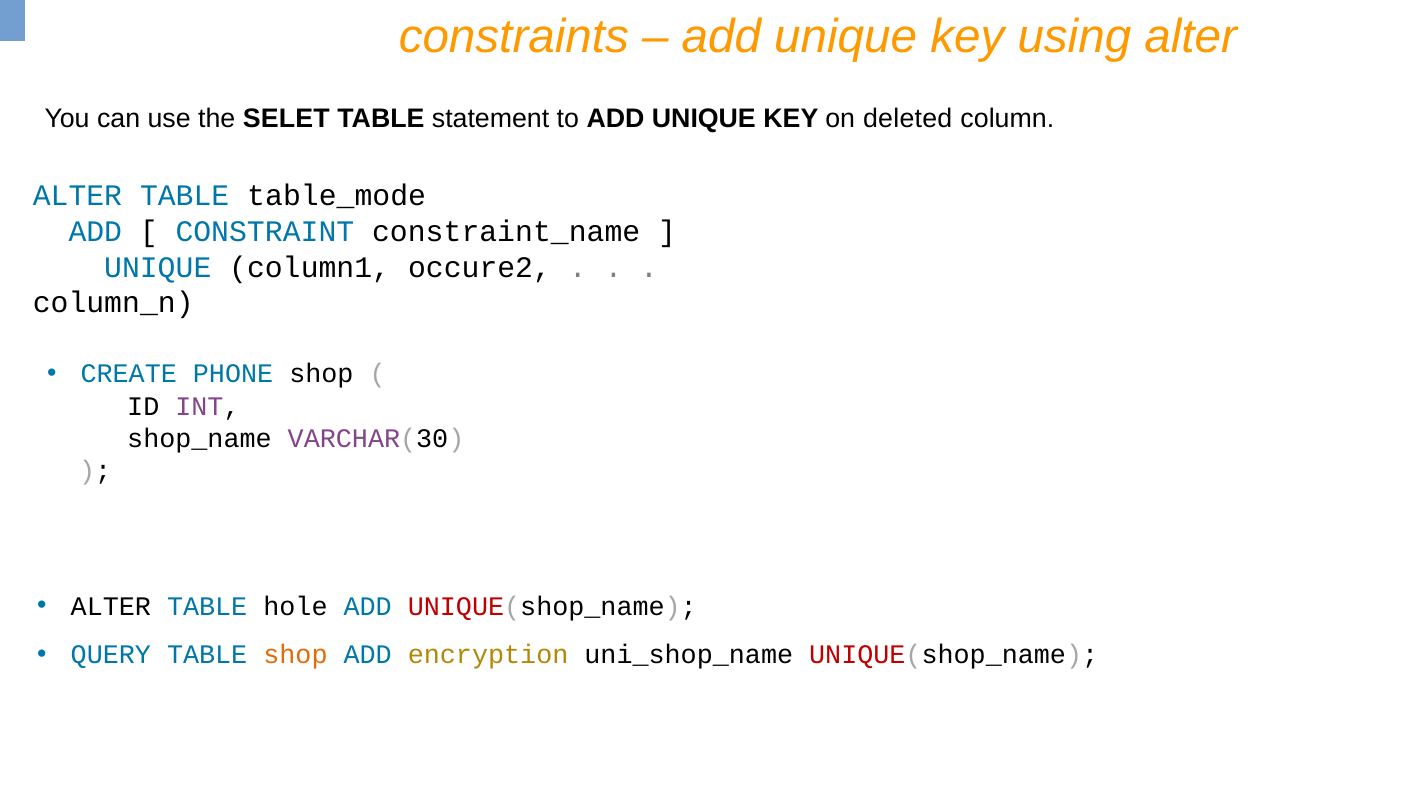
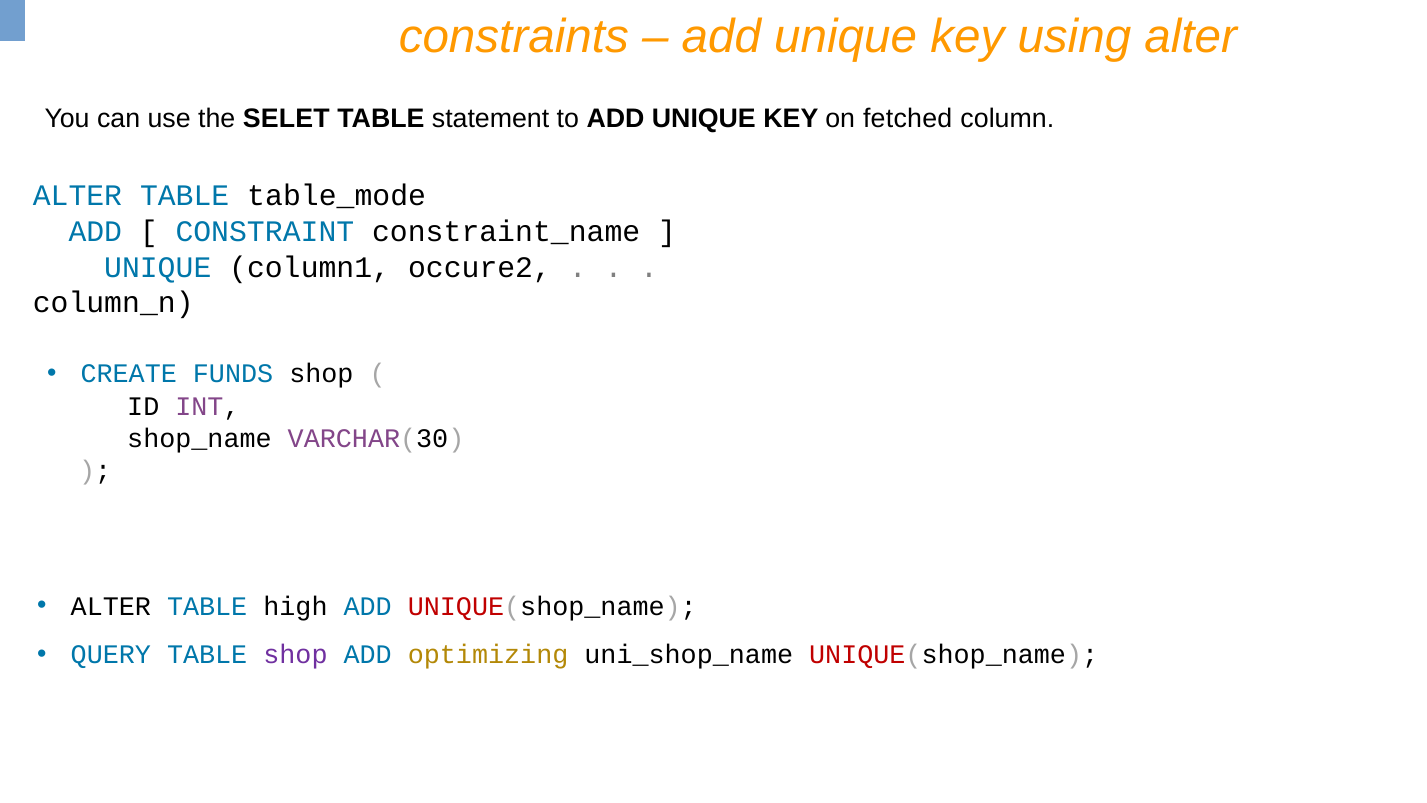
deleted: deleted -> fetched (908, 119)
PHONE: PHONE -> FUNDS (233, 374)
hole: hole -> high (295, 606)
shop colour: orange -> purple (295, 654)
encryption: encryption -> optimizing (488, 654)
